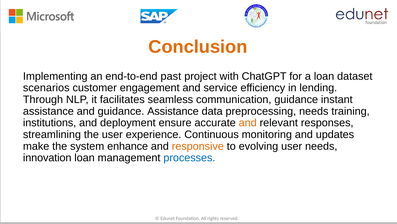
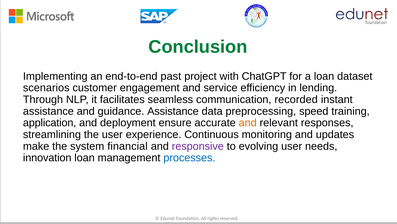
Conclusion colour: orange -> green (198, 47)
communication guidance: guidance -> recorded (296, 99)
preprocessing needs: needs -> speed (314, 111)
institutions: institutions -> application (50, 123)
enhance: enhance -> financial (128, 146)
responsive colour: orange -> purple (198, 146)
